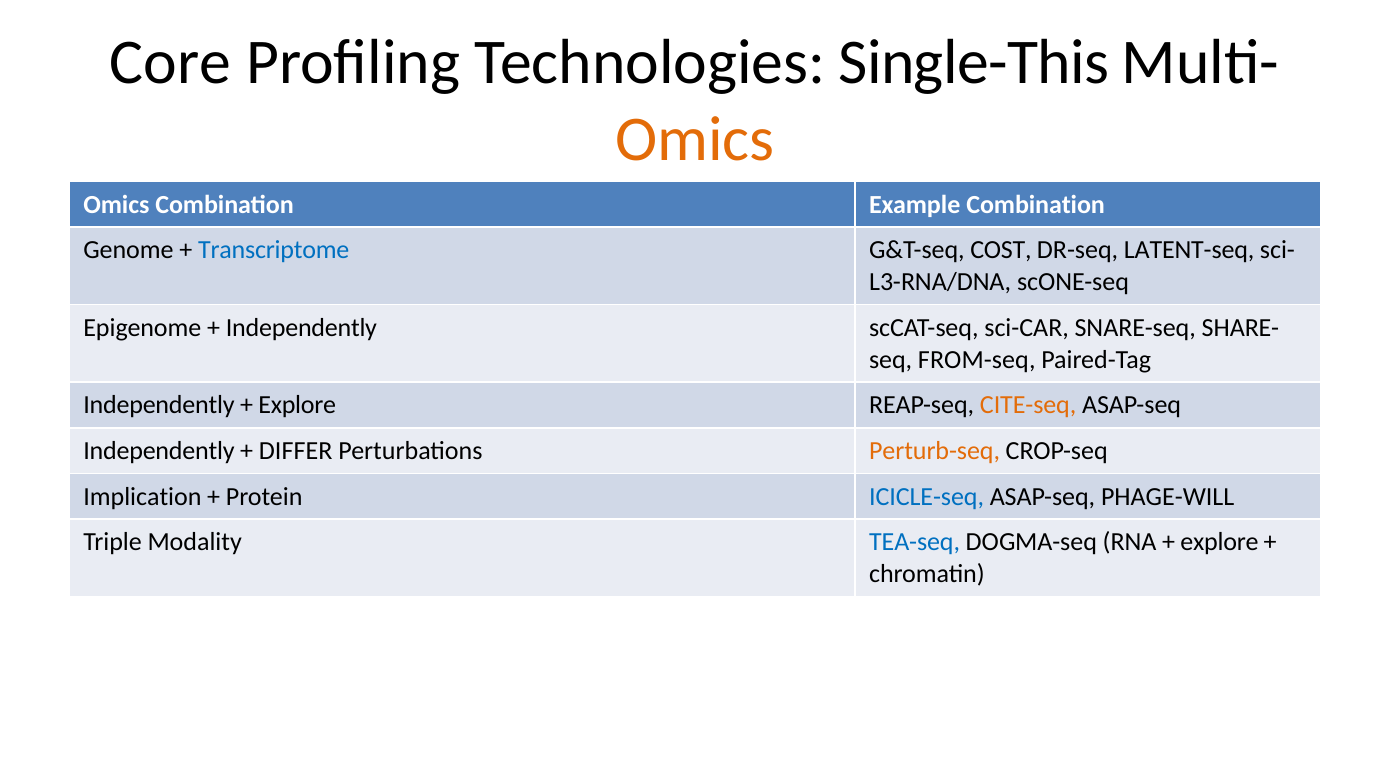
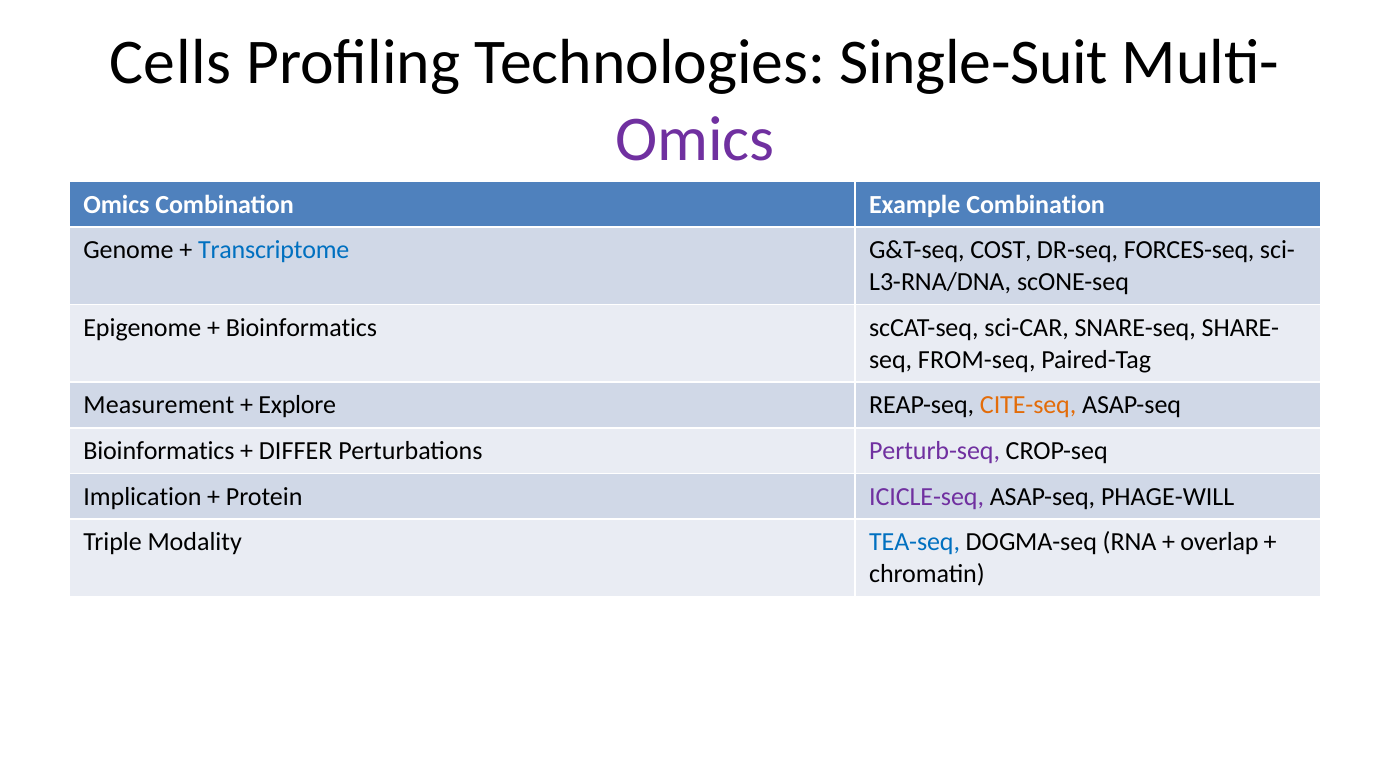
Core: Core -> Cells (170, 63)
Single-This: Single-This -> Single-Suit (974, 63)
Omics colour: orange -> purple (695, 139)
LATENT-seq: LATENT-seq -> FORCES-seq (1189, 250)
Independently: Independently -> Bioinformatics (301, 328)
Independently: Independently -> Measurement (159, 405)
Independently: Independently -> Bioinformatics (159, 451)
Perturb-seq colour: orange -> purple (935, 451)
ICICLE-seq colour: blue -> purple (927, 497)
explore: explore -> overlap (1220, 542)
